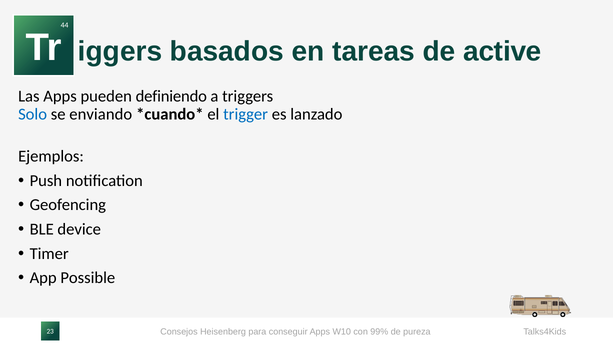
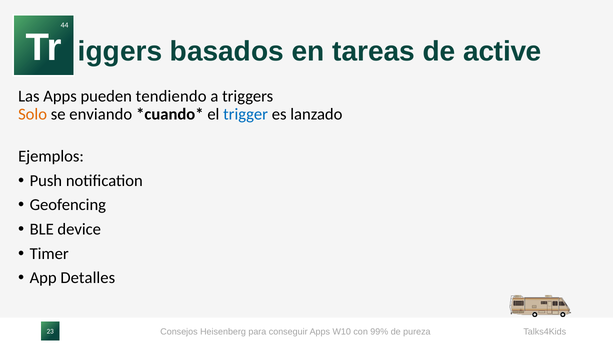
definiendo: definiendo -> tendiendo (171, 96)
Solo colour: blue -> orange (33, 114)
Possible: Possible -> Detalles (88, 278)
